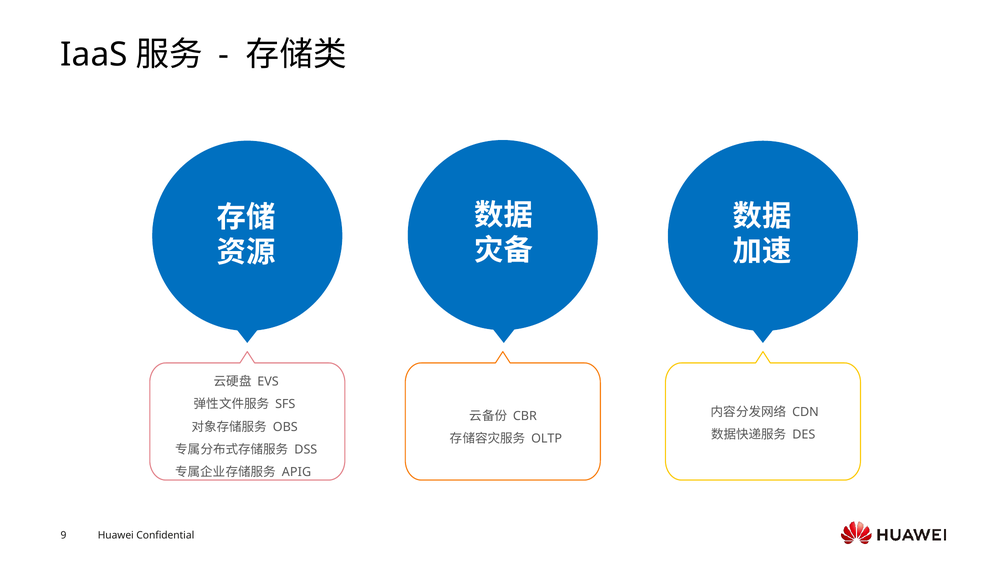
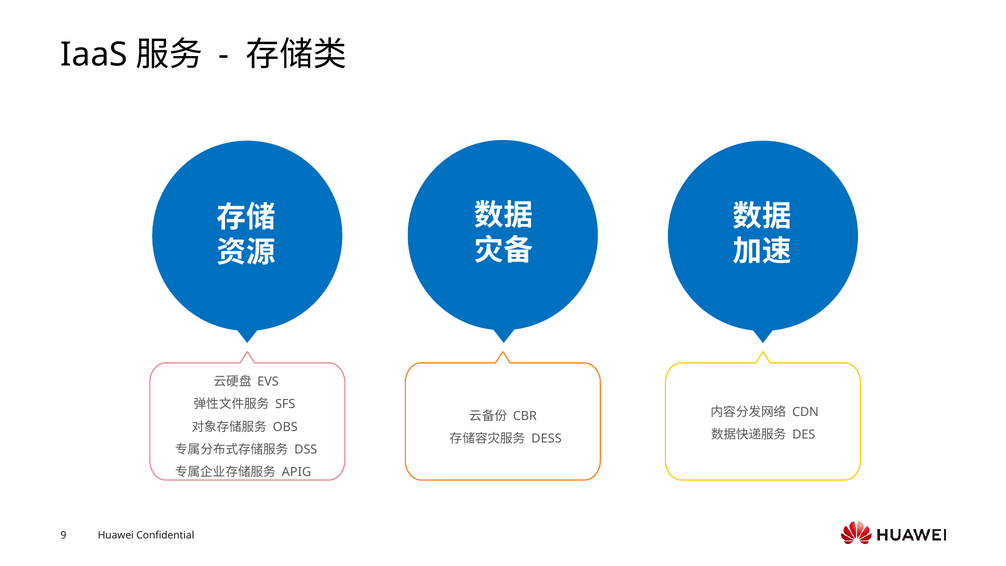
OLTP: OLTP -> DESS (547, 439)
